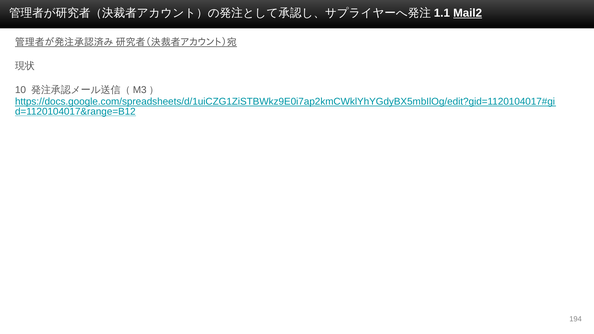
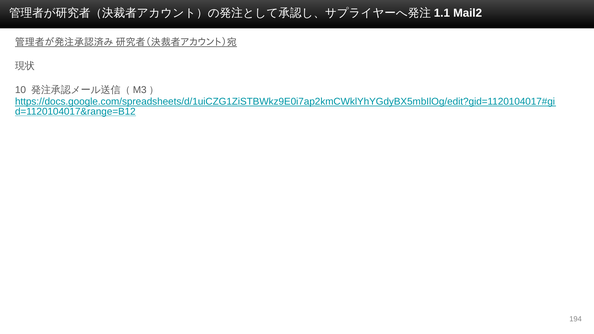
Mail2 underline: present -> none (468, 13)
